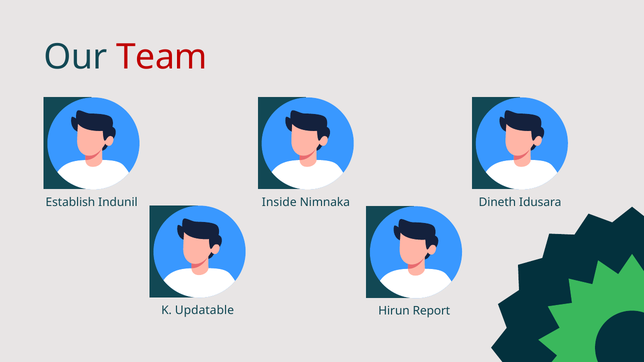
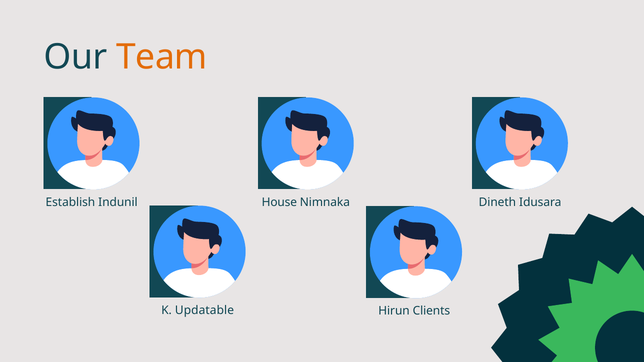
Team colour: red -> orange (162, 57)
Inside: Inside -> House (279, 202)
Report: Report -> Clients (431, 311)
